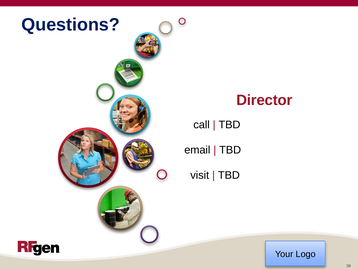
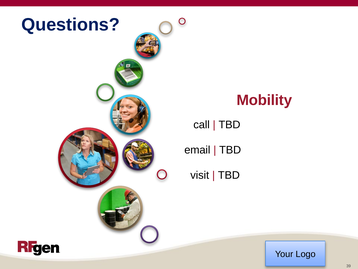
Director: Director -> Mobility (264, 100)
